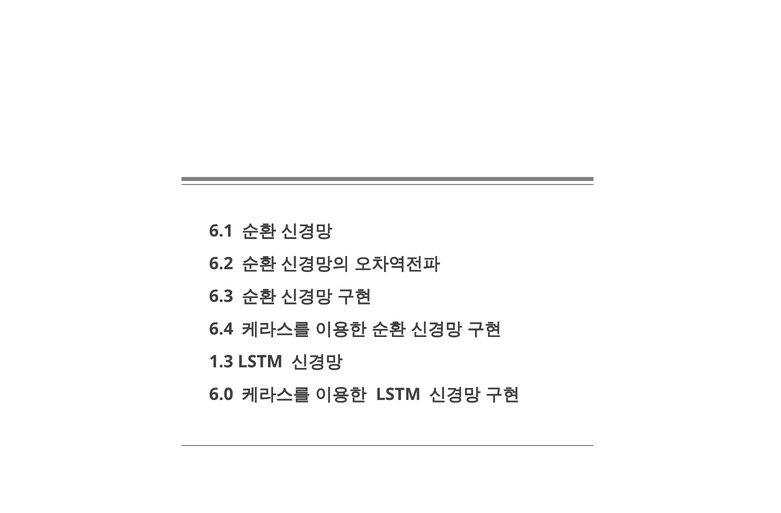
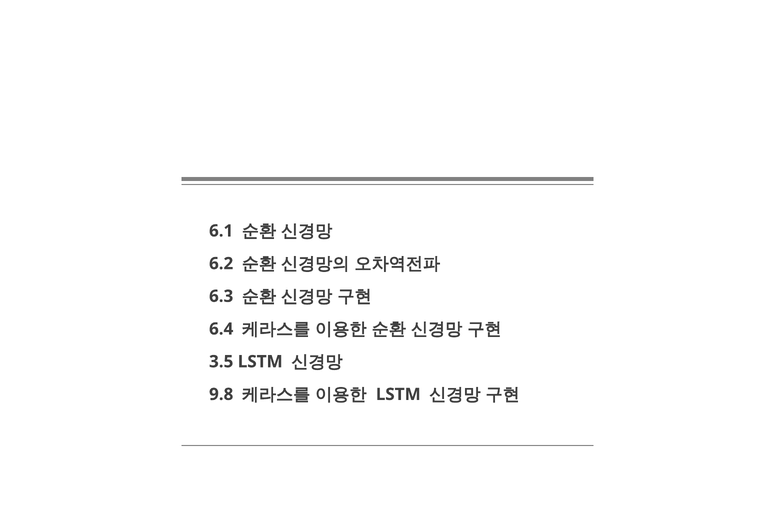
1.3: 1.3 -> 3.5 (221, 362)
6.0: 6.0 -> 9.8 (221, 394)
